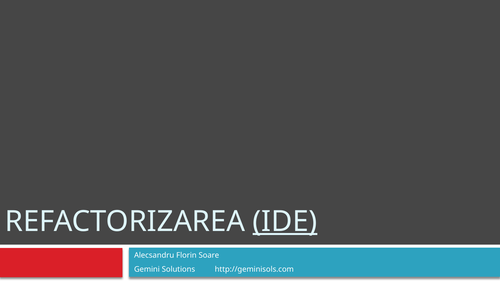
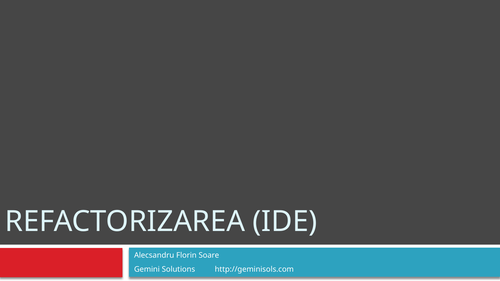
IDE underline: present -> none (285, 222)
